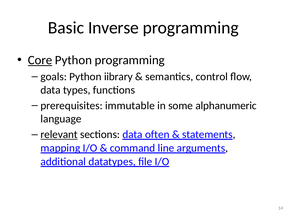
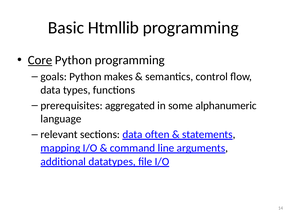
Inverse: Inverse -> Htmllib (113, 28)
iibrary: iibrary -> makes (118, 77)
immutable: immutable -> aggregated (130, 106)
relevant underline: present -> none (59, 135)
